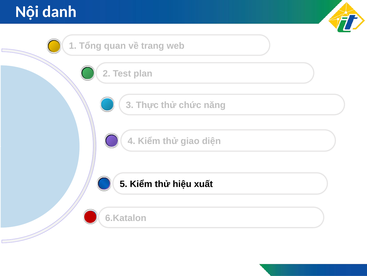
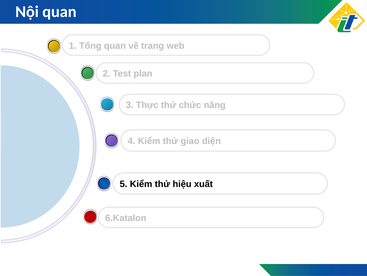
Nội danh: danh -> quan (60, 12)
